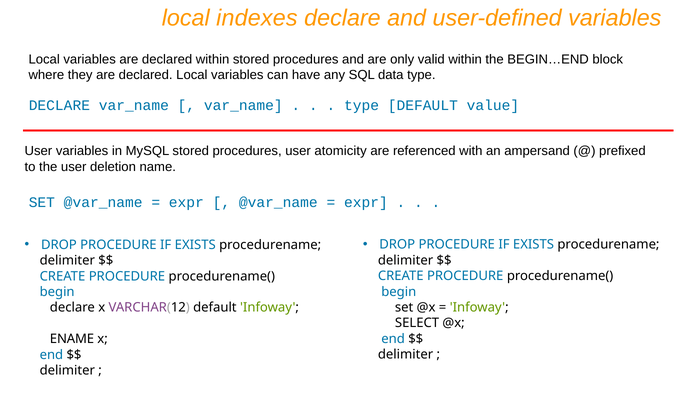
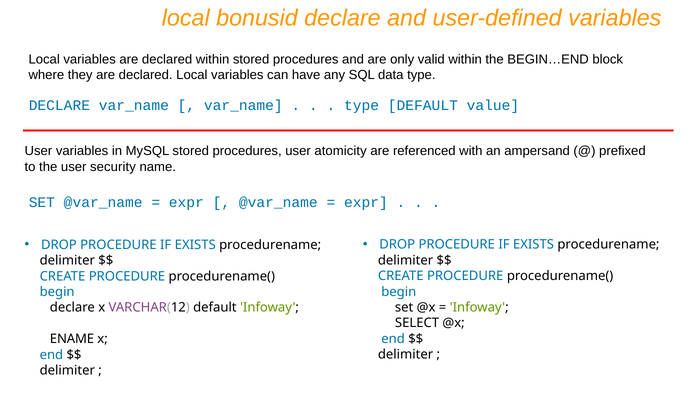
indexes: indexes -> bonusid (257, 18)
deletion: deletion -> security (113, 167)
